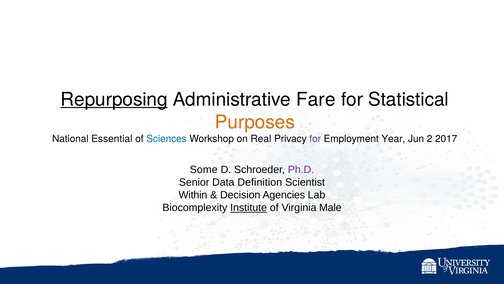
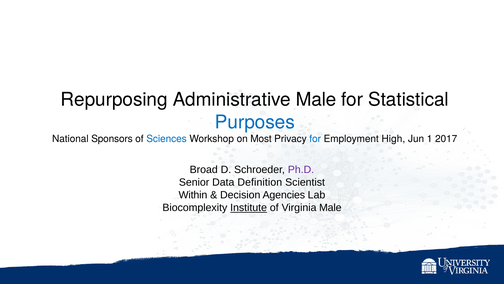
Repurposing underline: present -> none (114, 99)
Administrative Fare: Fare -> Male (316, 99)
Purposes colour: orange -> blue (255, 122)
Essential: Essential -> Sponsors (112, 139)
Real: Real -> Most (261, 139)
for colour: purple -> blue (315, 139)
Year: Year -> High (393, 139)
2: 2 -> 1 (430, 139)
Some: Some -> Broad (204, 170)
